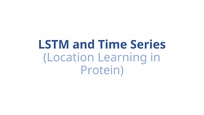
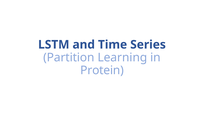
Location: Location -> Partition (69, 57)
